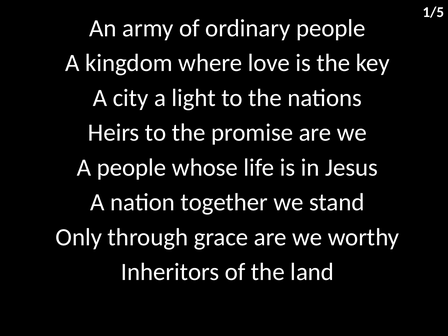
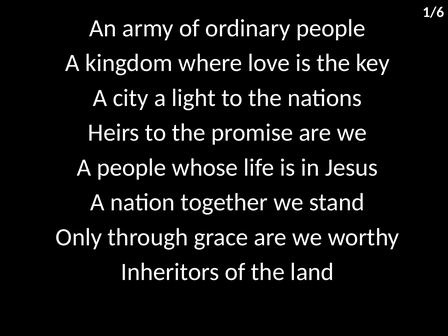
1/5: 1/5 -> 1/6 (433, 12)
